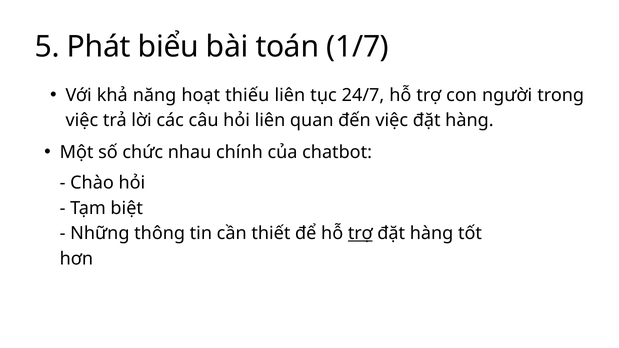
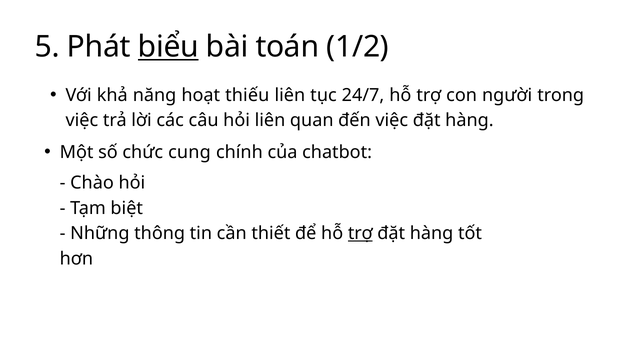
biểu underline: none -> present (168, 47)
1/7: 1/7 -> 1/2 (358, 47)
nhau: nhau -> cung (189, 152)
